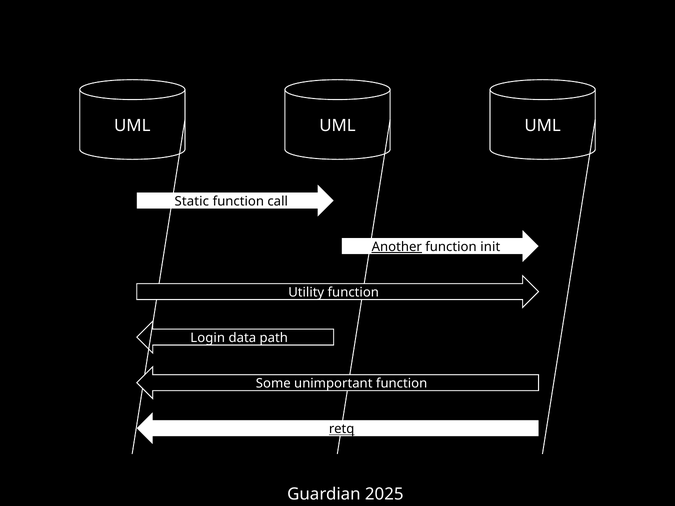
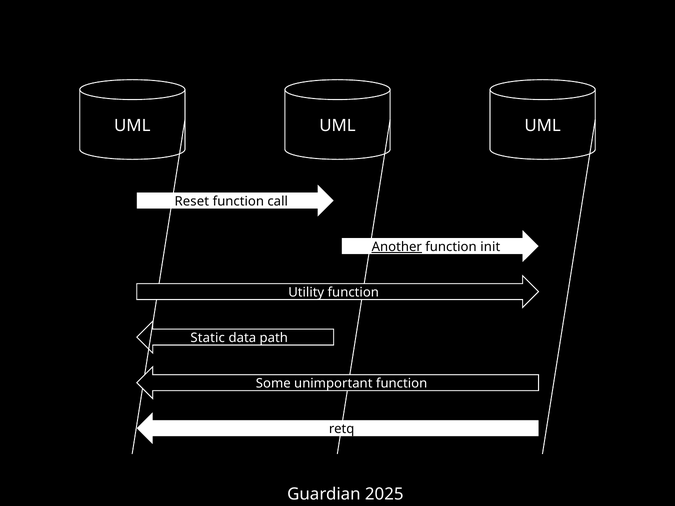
Static: Static -> Reset (192, 202)
Login: Login -> Static (208, 338)
retq underline: present -> none (342, 429)
